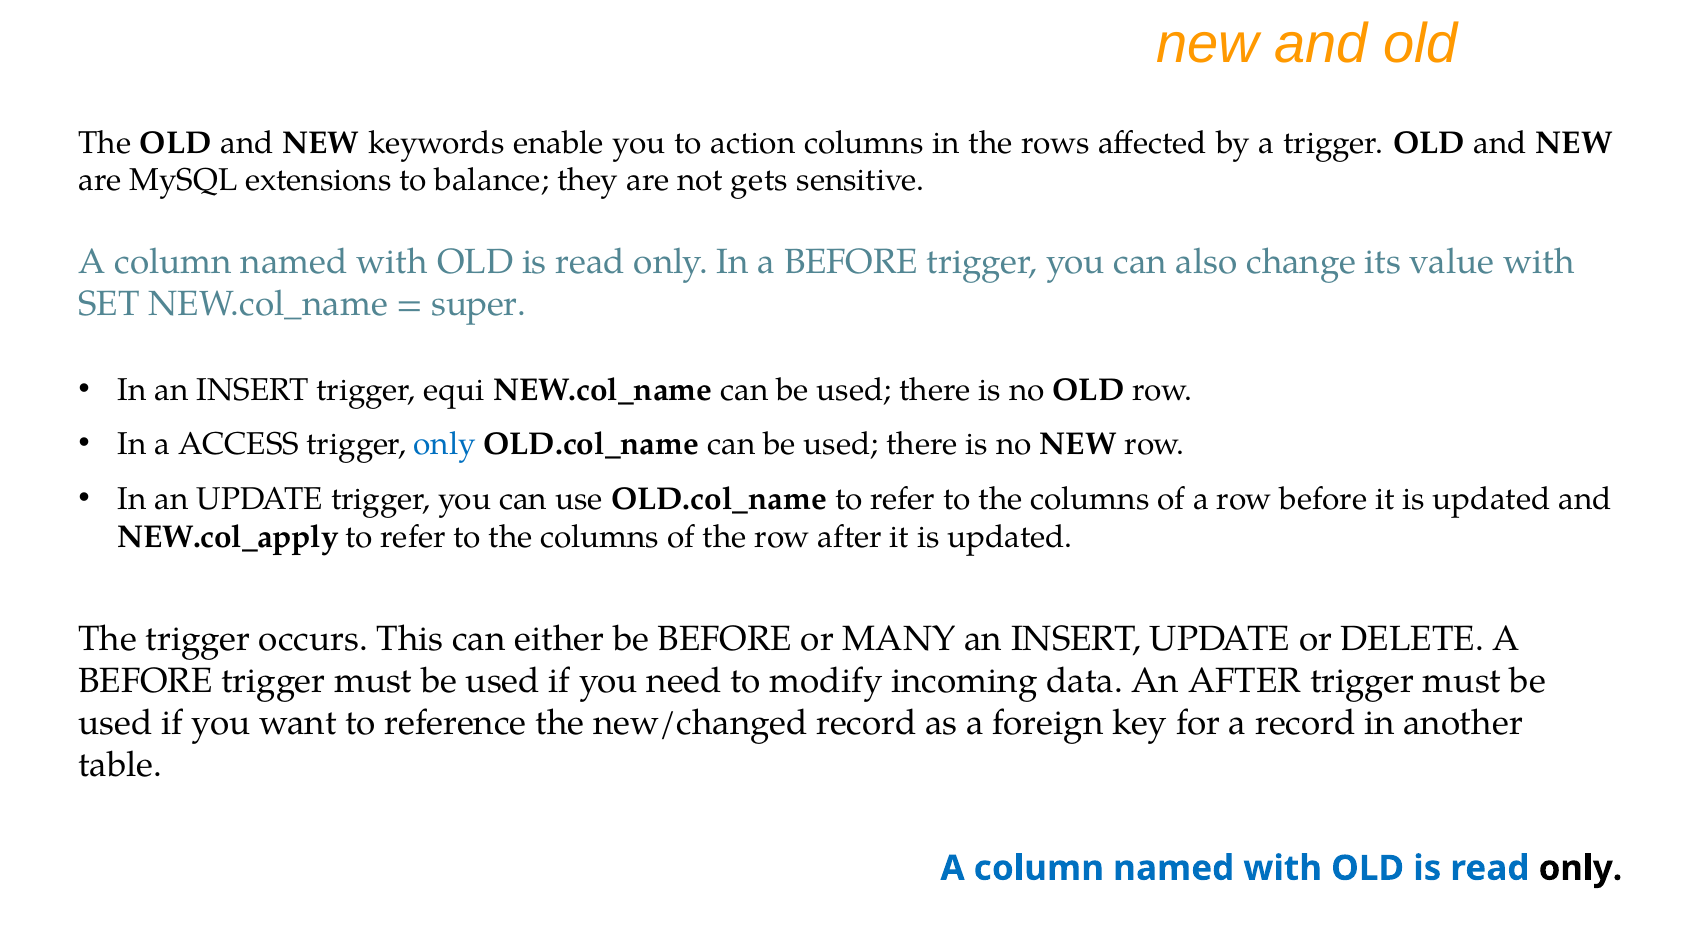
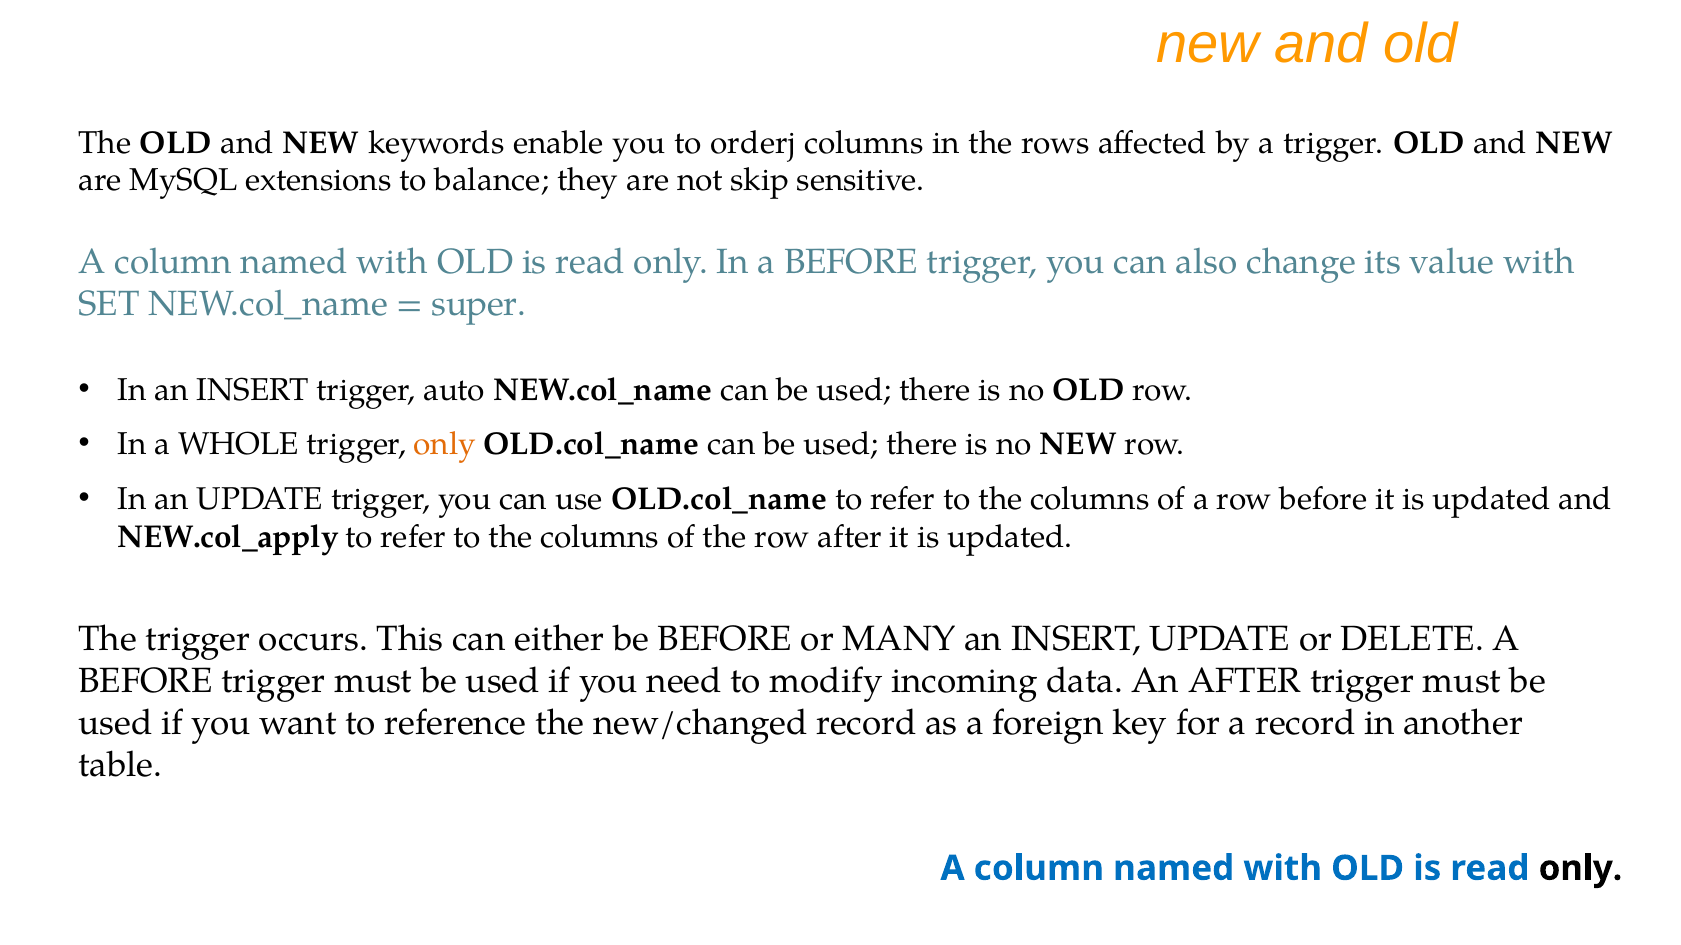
action: action -> orderj (753, 143)
gets: gets -> skip (760, 181)
equi: equi -> auto (454, 390)
ACCESS: ACCESS -> WHOLE (239, 445)
only colour: blue -> orange (445, 445)
